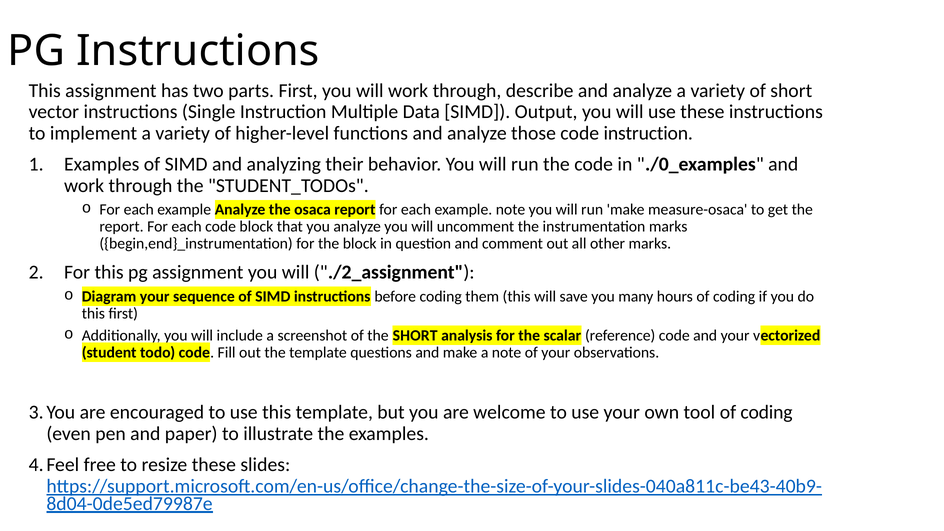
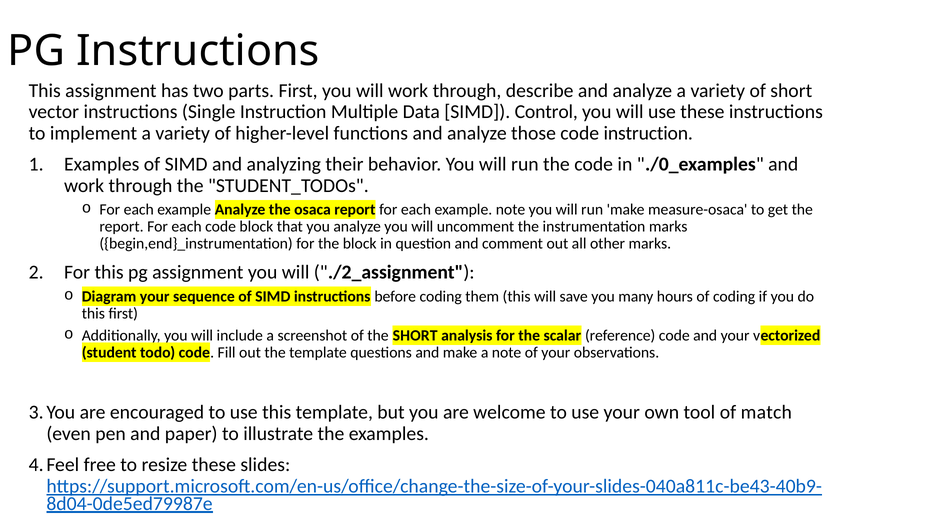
Output: Output -> Control (546, 112)
tool of coding: coding -> match (766, 412)
